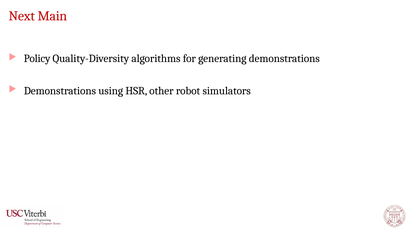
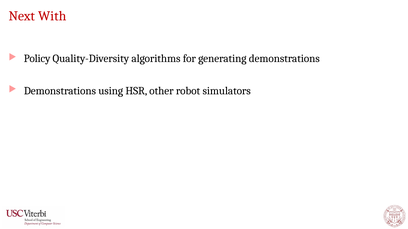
Main: Main -> With (52, 16)
